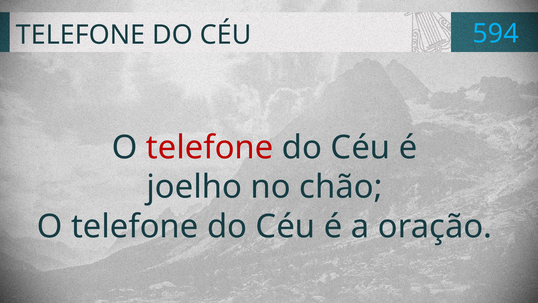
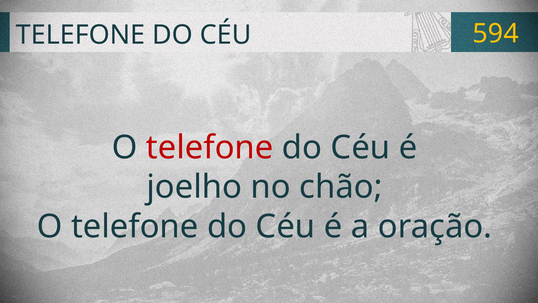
594 colour: light blue -> yellow (496, 34)
